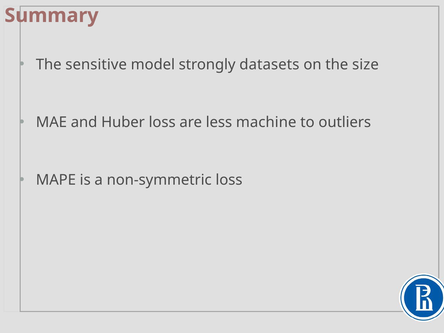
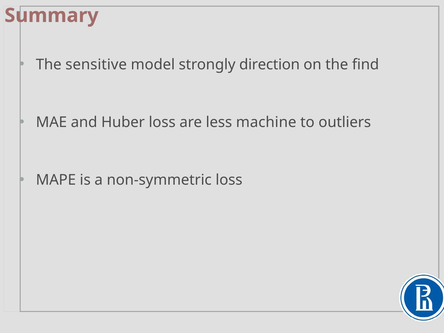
datasets: datasets -> direction (270, 65)
size: size -> find (366, 65)
